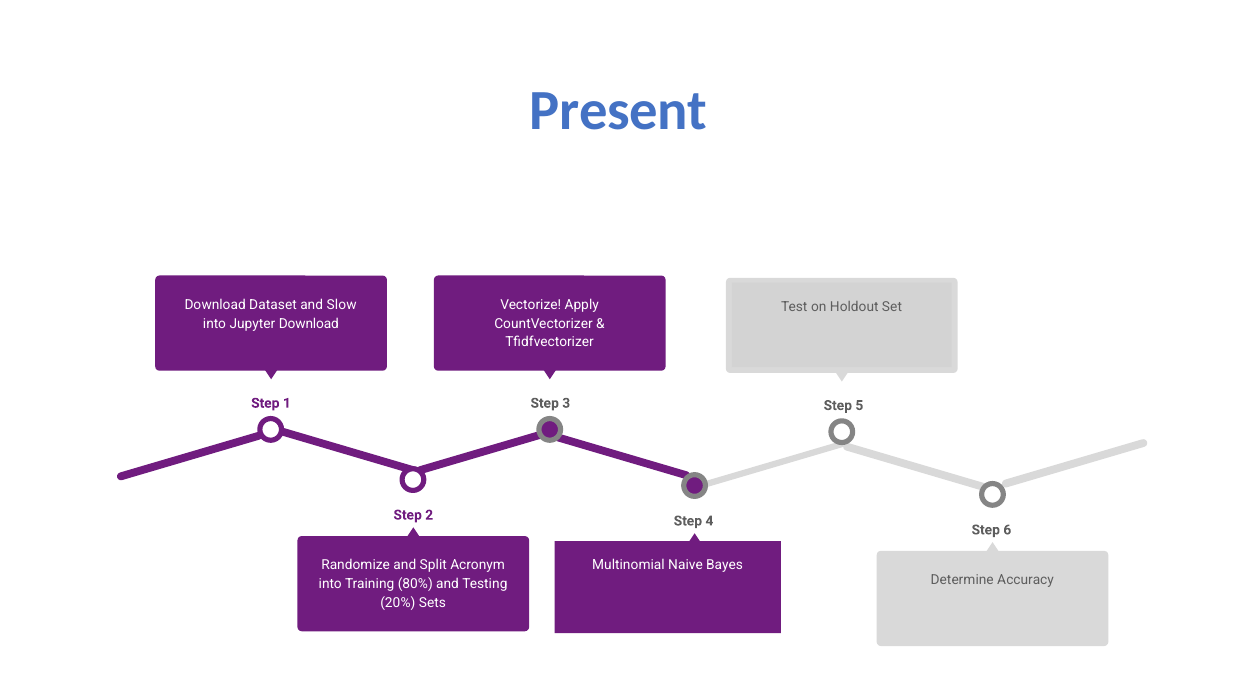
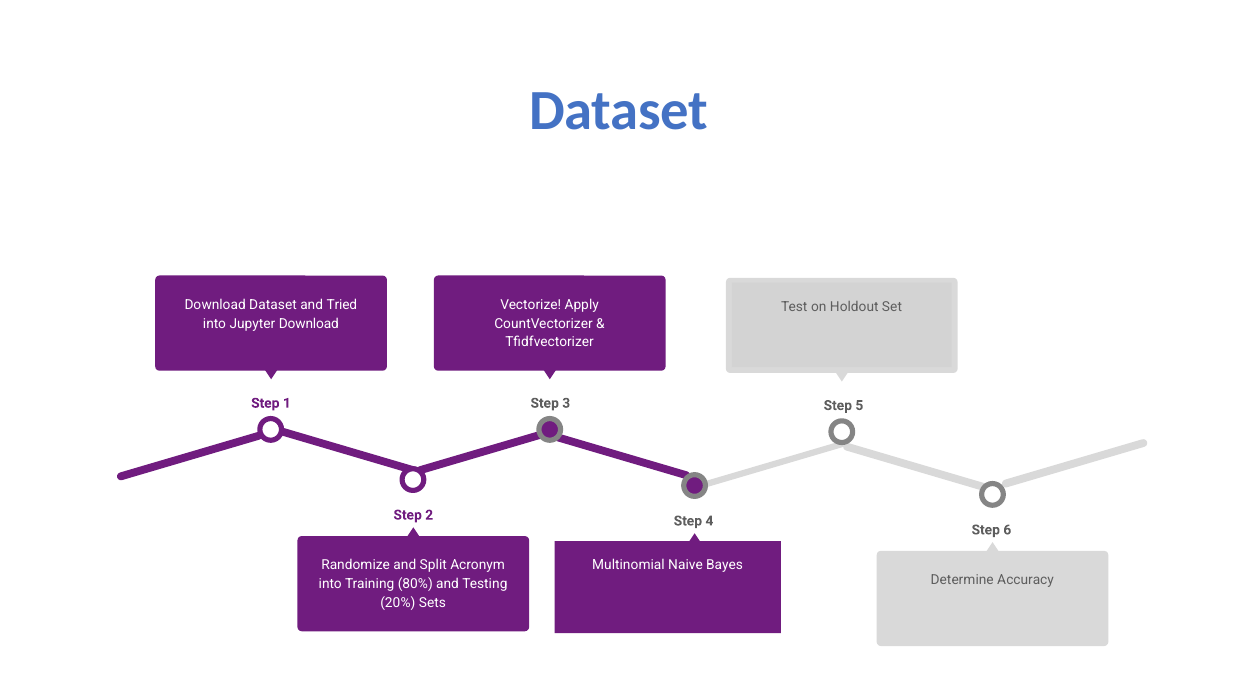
Present: Present -> Dataset (619, 111)
Slow: Slow -> Tried (342, 305)
